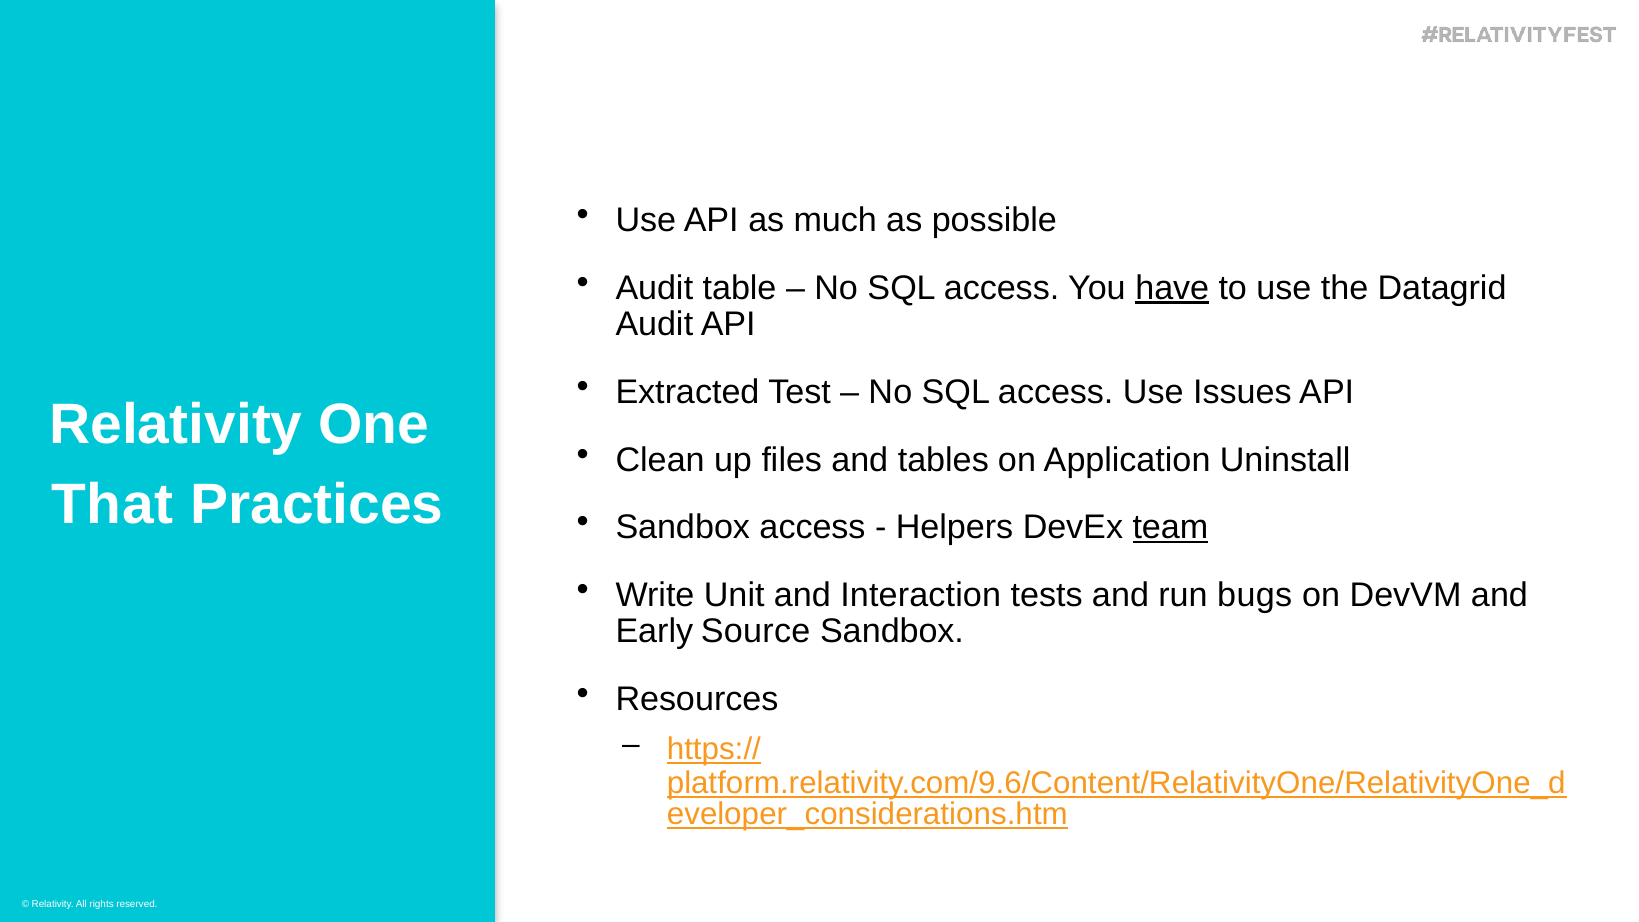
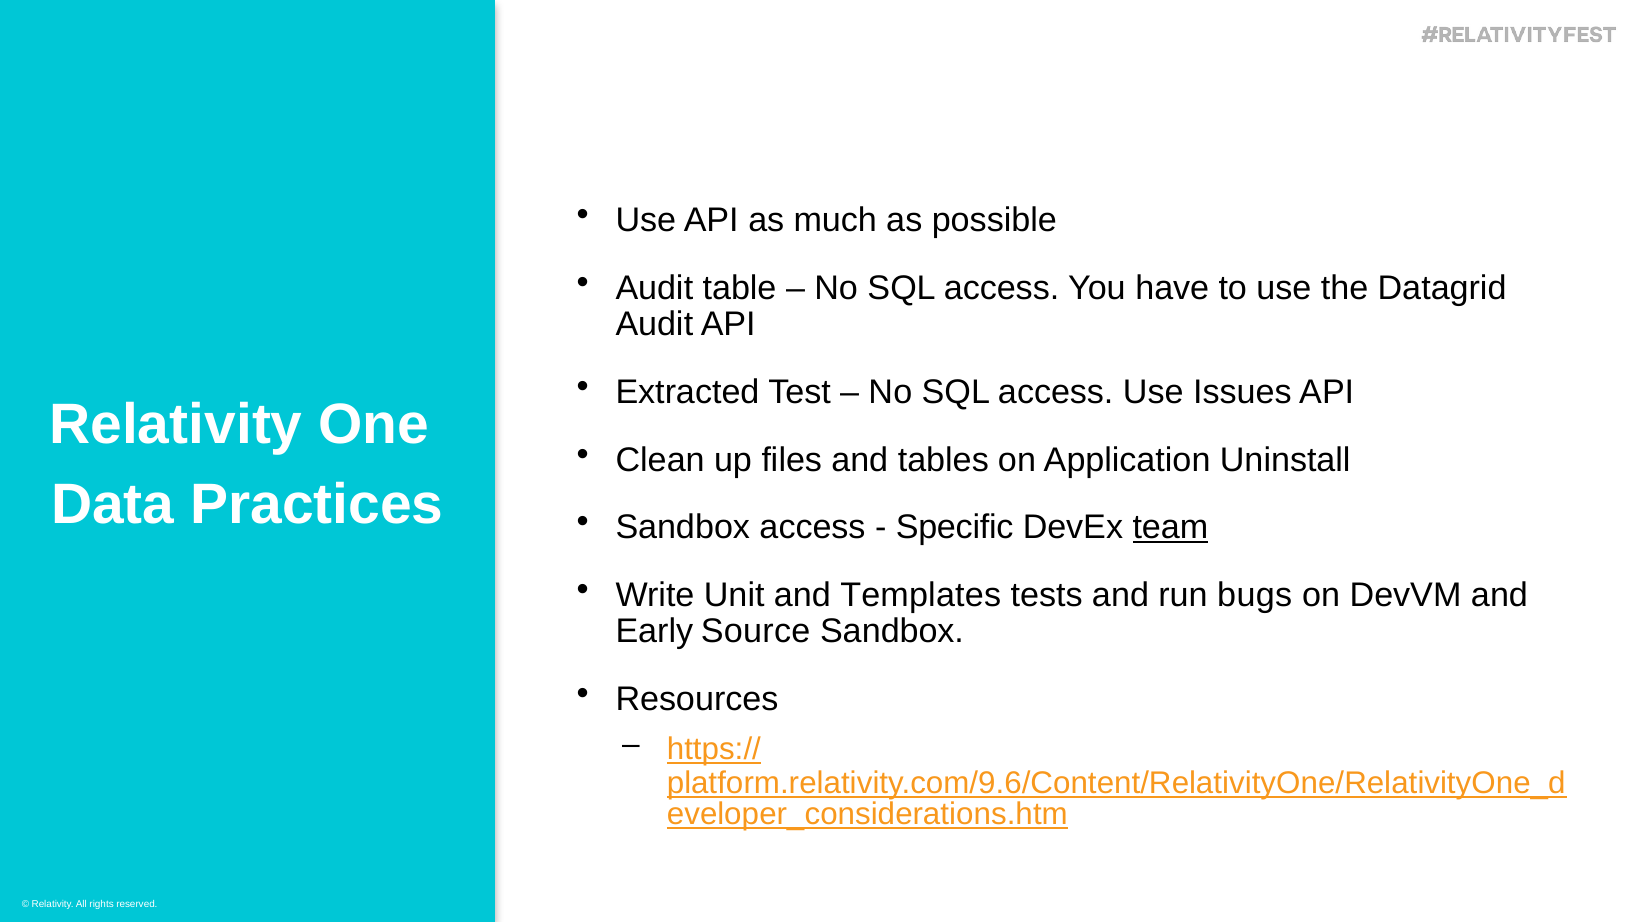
have underline: present -> none (1172, 288)
That: That -> Data (113, 505)
Helpers: Helpers -> Specific (955, 527)
Interaction: Interaction -> Templates (921, 595)
